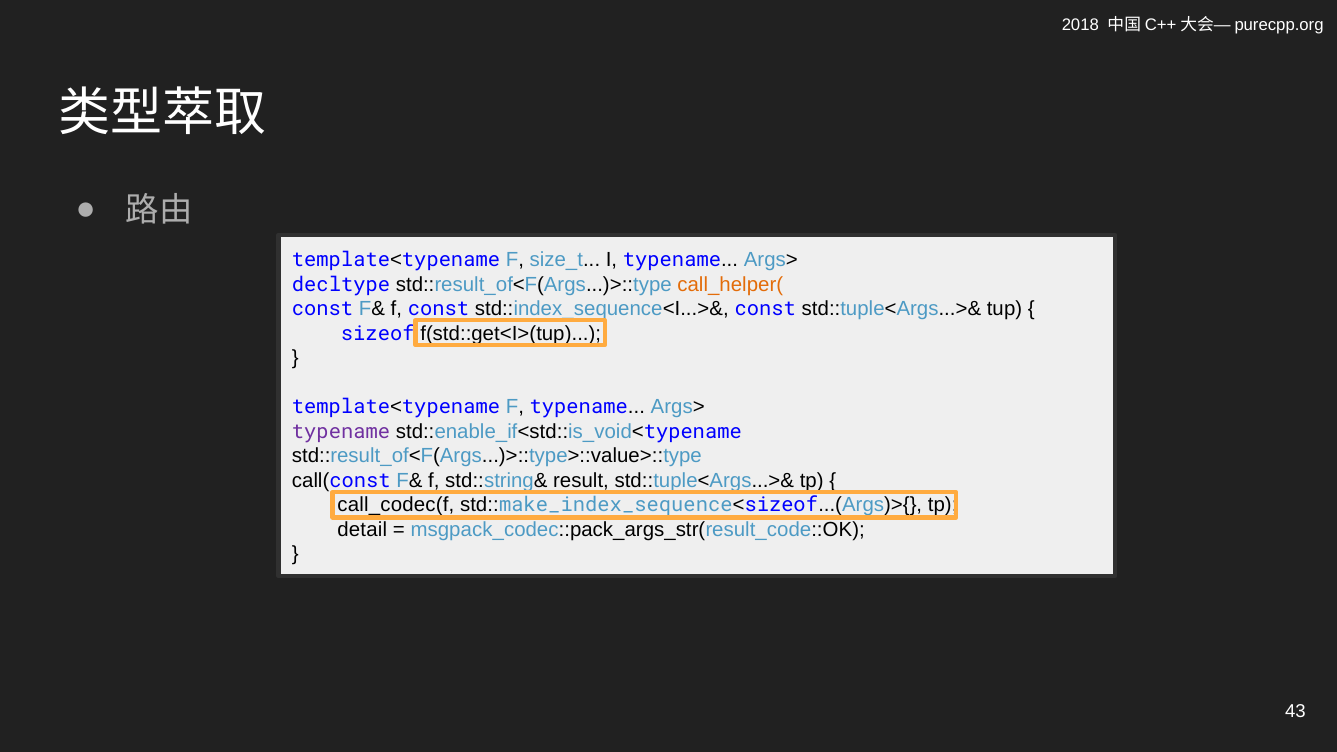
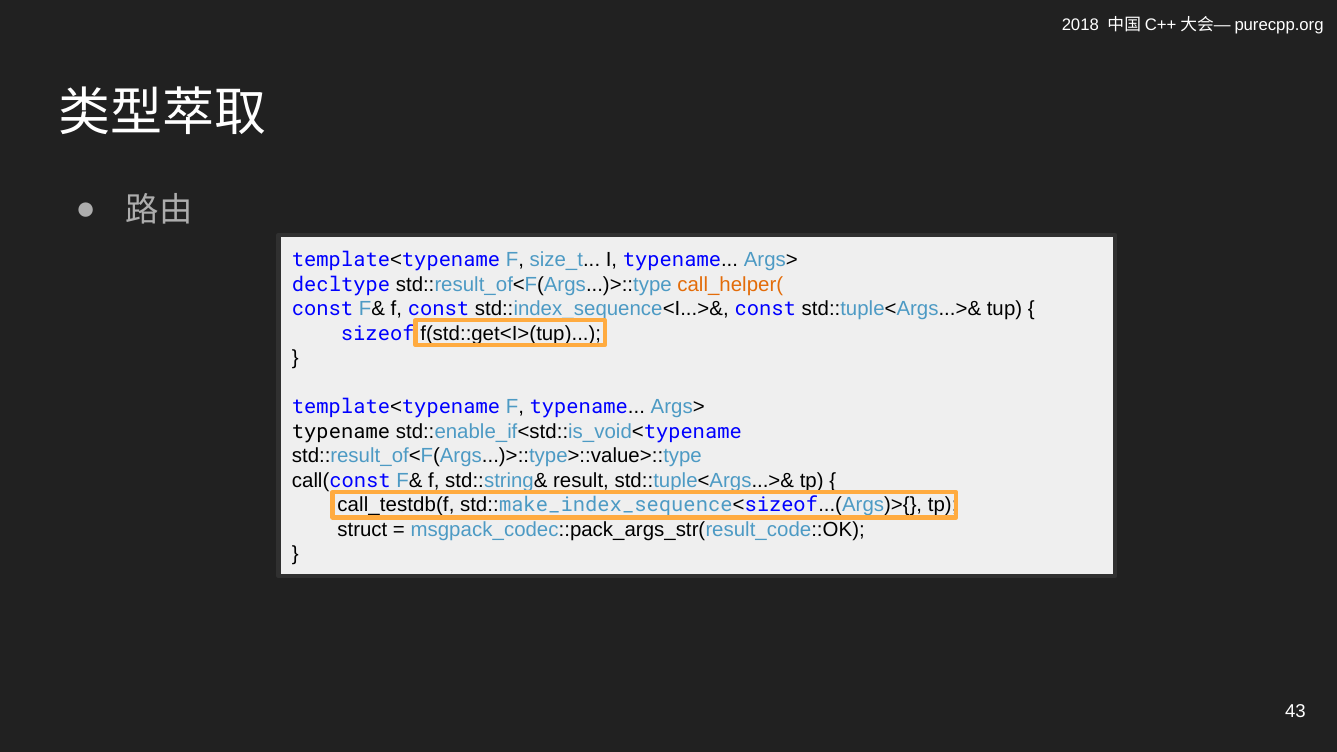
typename colour: purple -> black (341, 432)
call_codec(f: call_codec(f -> call_testdb(f (396, 505)
detail: detail -> struct (362, 530)
